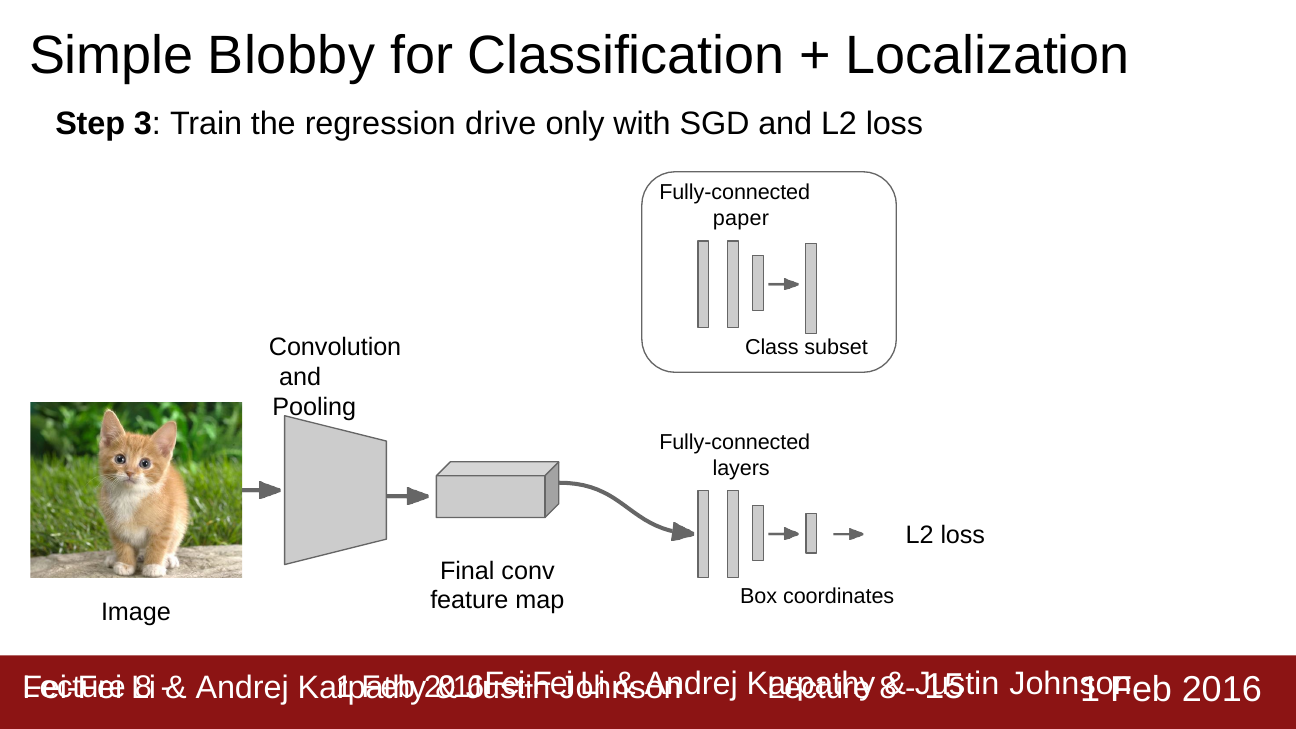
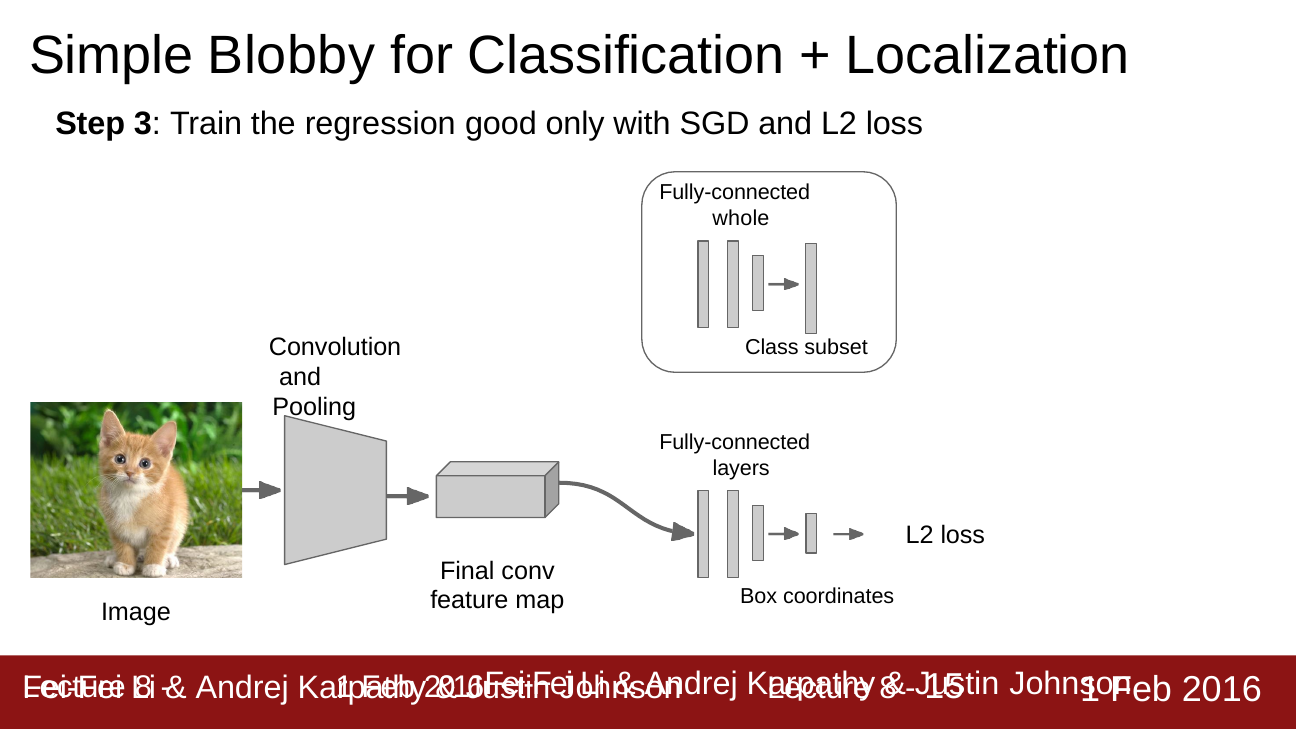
drive: drive -> good (501, 124)
paper: paper -> whole (741, 218)
